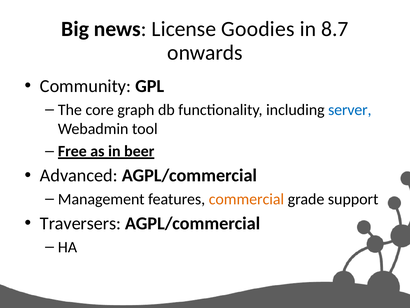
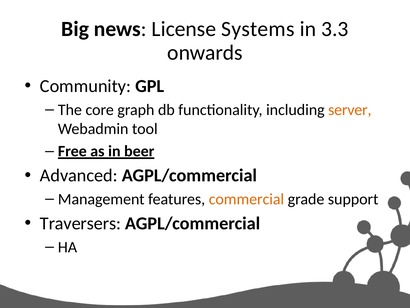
Goodies: Goodies -> Systems (258, 29)
8.7: 8.7 -> 3.3 (335, 29)
server colour: blue -> orange (350, 110)
